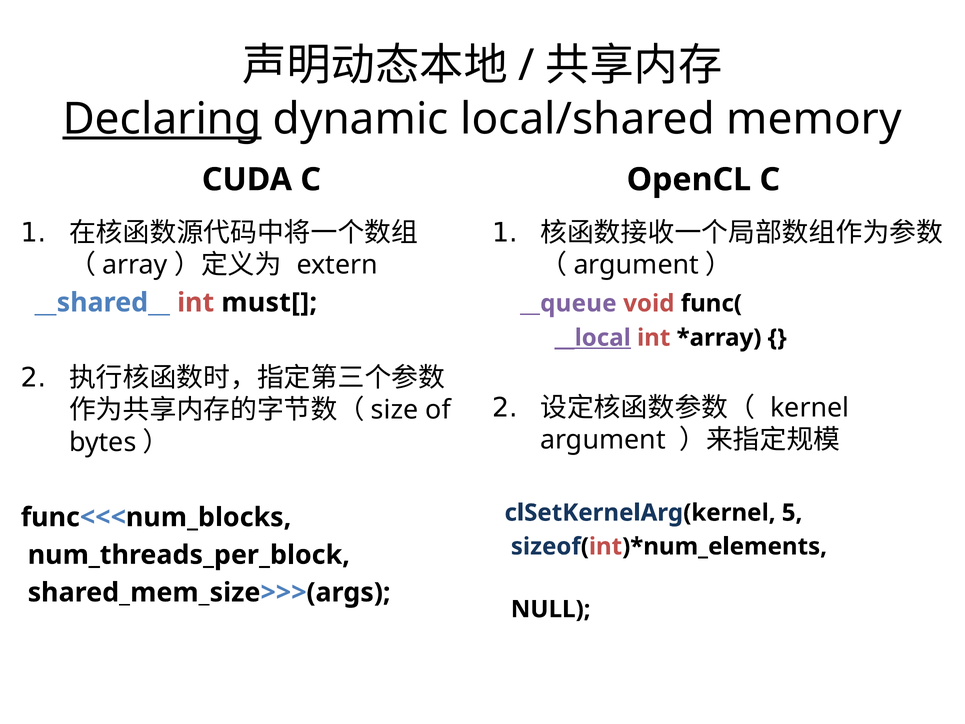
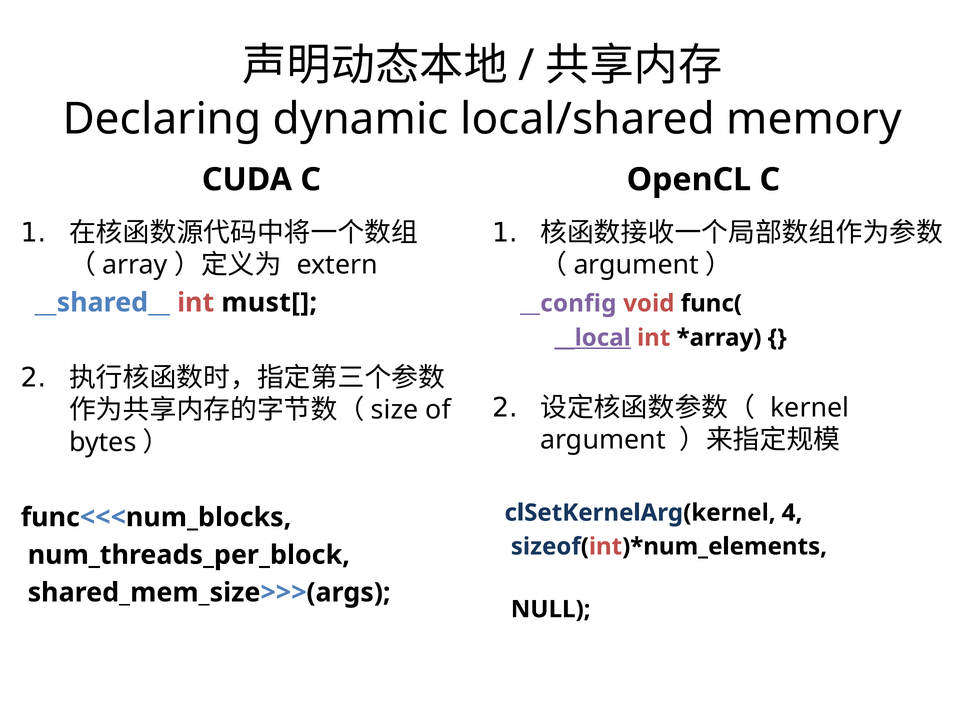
Declaring underline: present -> none (162, 119)
__queue: __queue -> __config (568, 303)
5: 5 -> 4 (792, 513)
